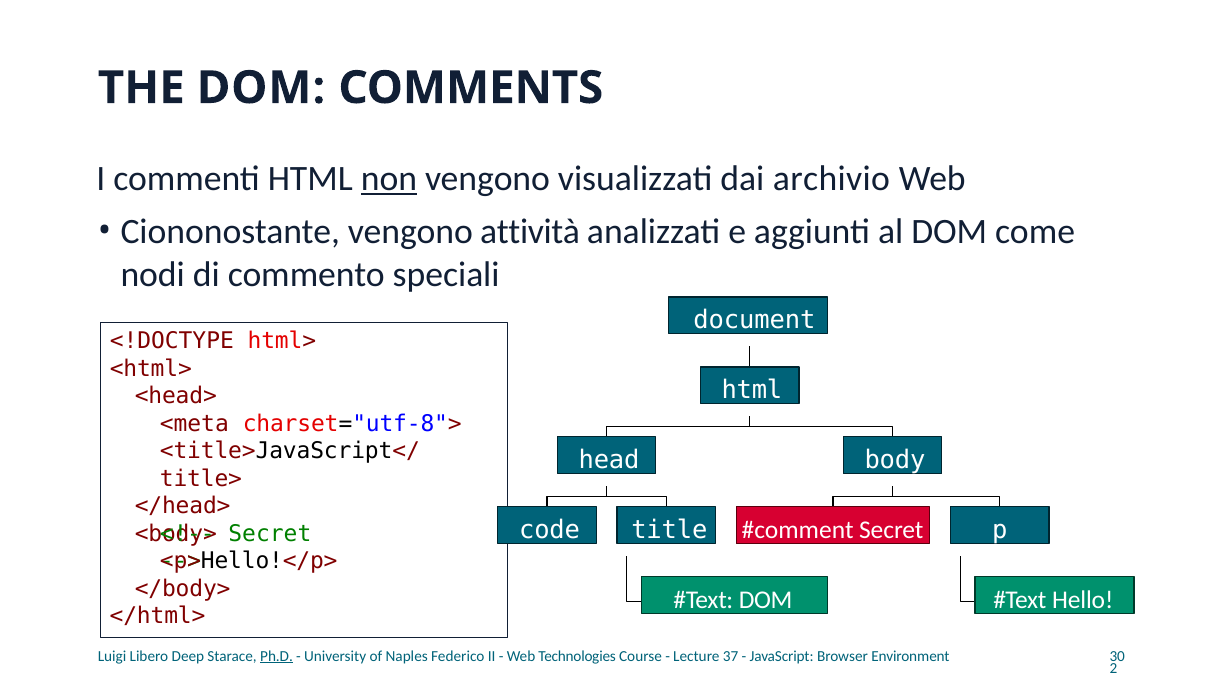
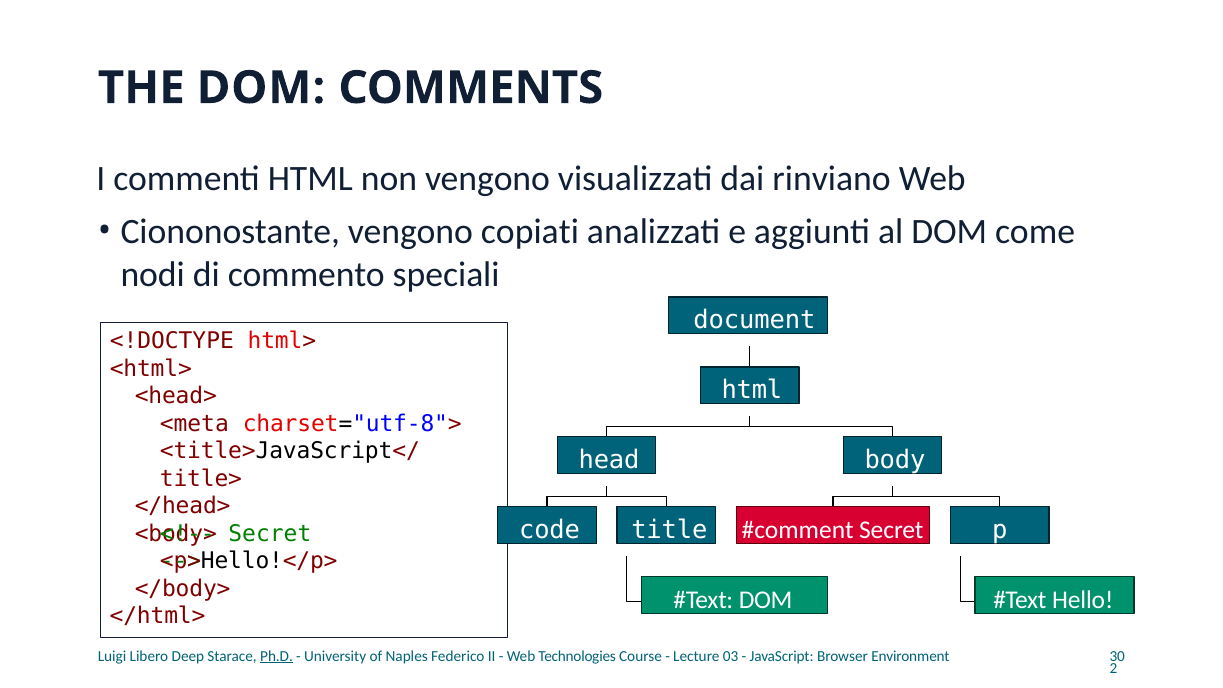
non underline: present -> none (389, 179)
archivio: archivio -> rinviano (832, 179)
attività: attività -> copiati (530, 232)
37: 37 -> 03 (731, 656)
